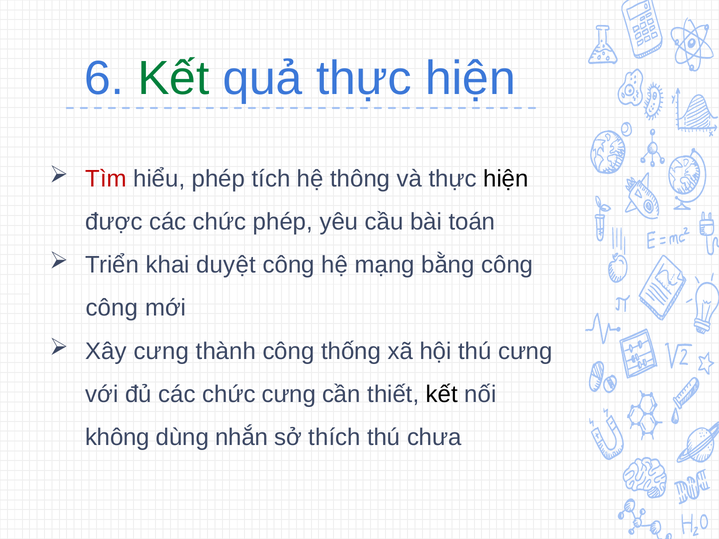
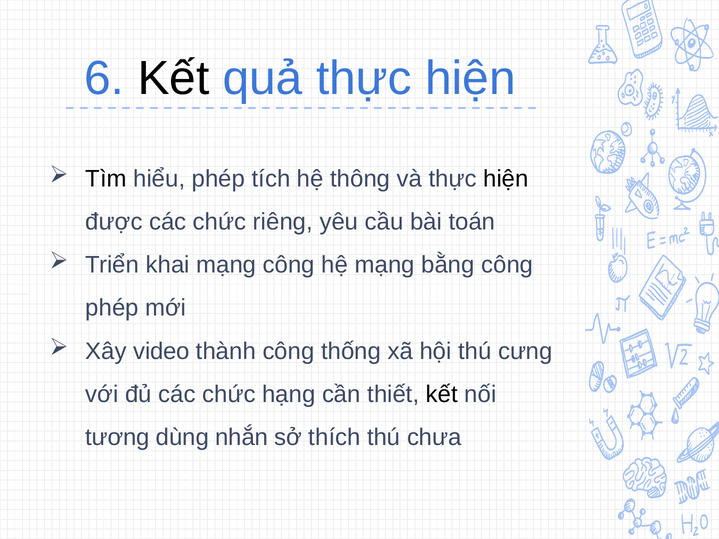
Kết colour: green -> black (173, 78)
Tìm colour: red -> black (106, 179)
chức phép: phép -> riêng (283, 222)
khai duyệt: duyệt -> mạng (226, 265)
công: công -> phép (112, 308)
Xây cưng: cưng -> video (161, 351)
chức cưng: cưng -> hạng (289, 394)
không: không -> tương (117, 438)
